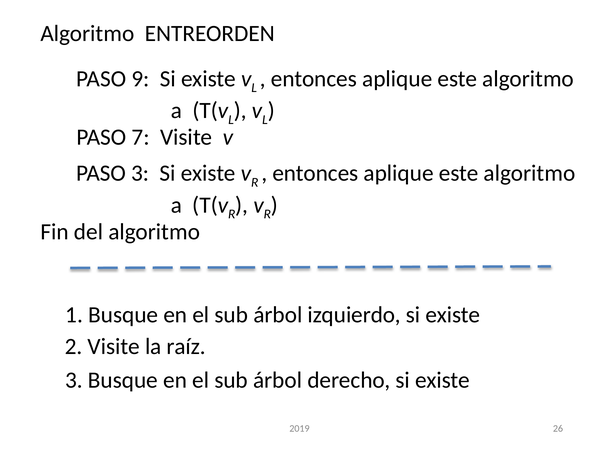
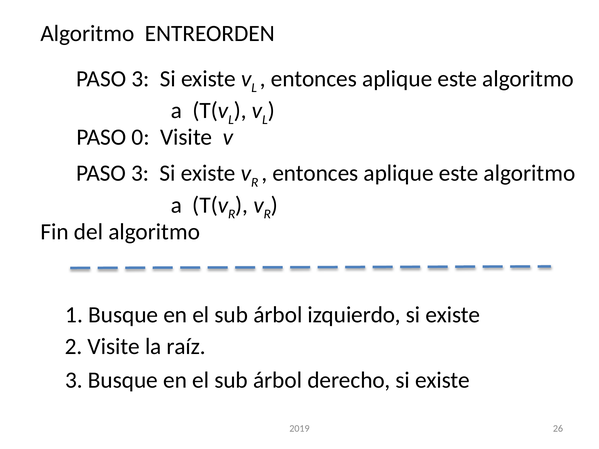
9: 9 -> 3 (140, 79)
7: 7 -> 0 (141, 137)
